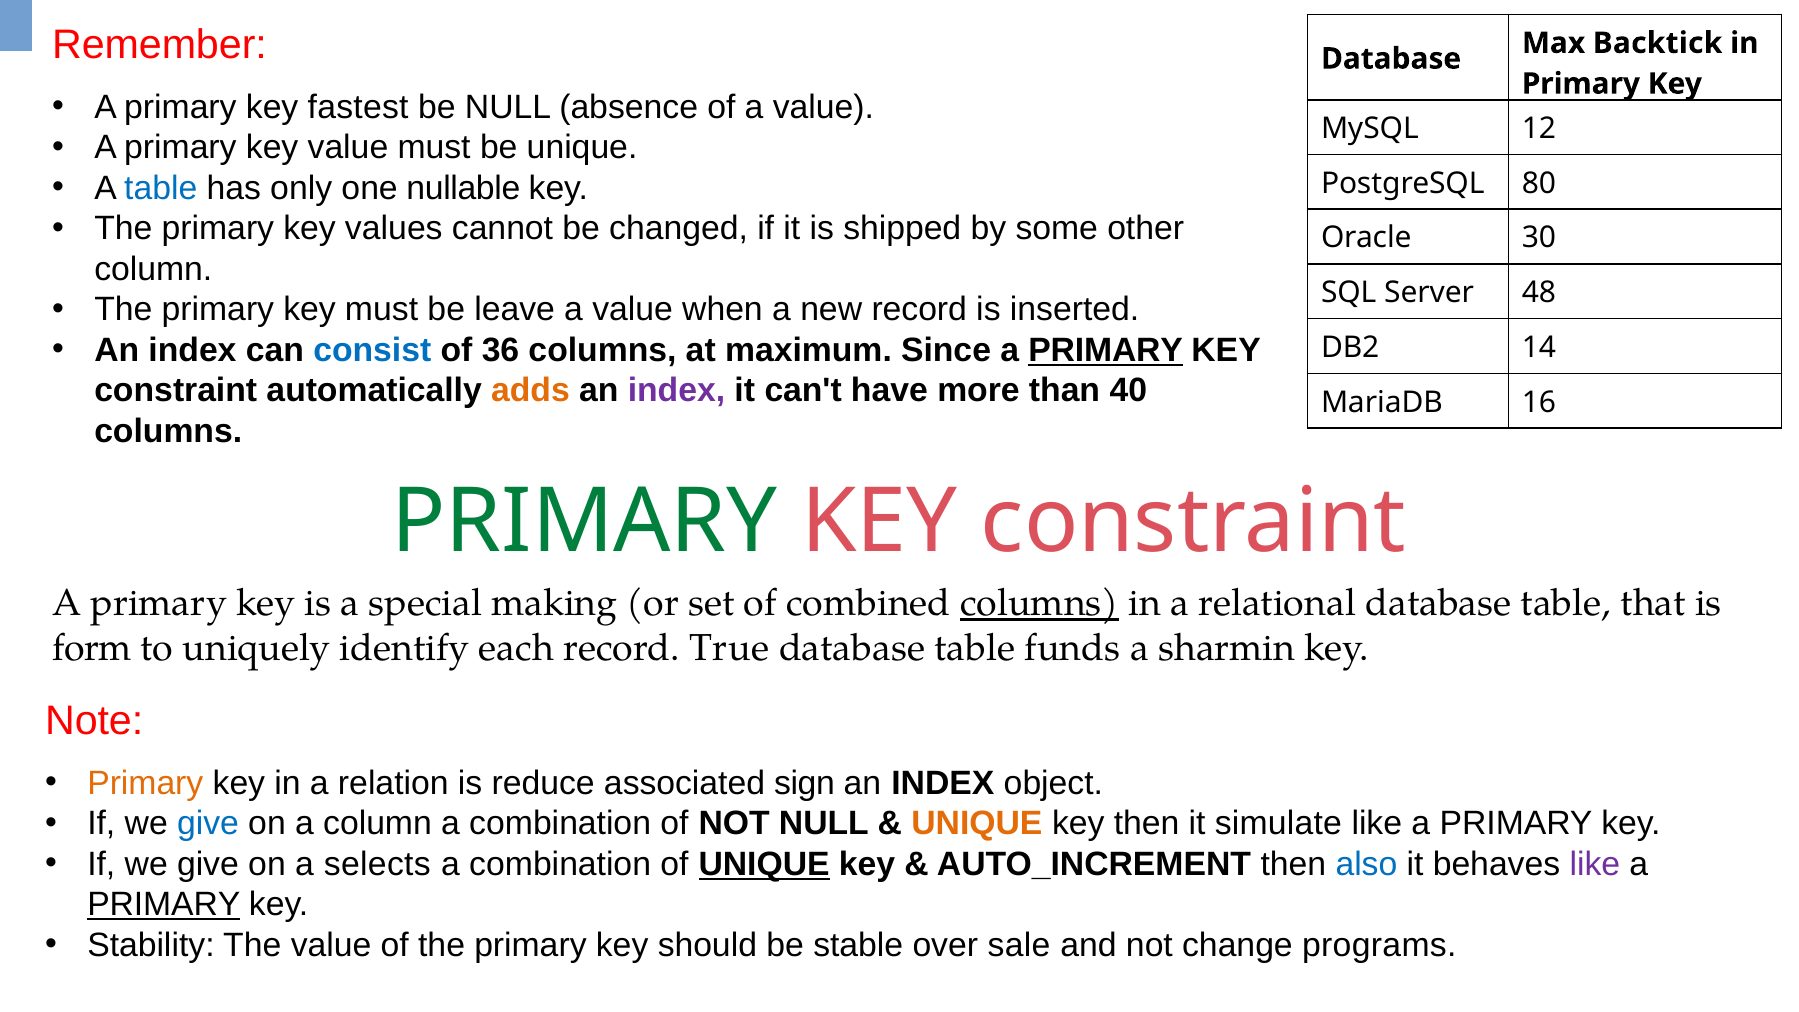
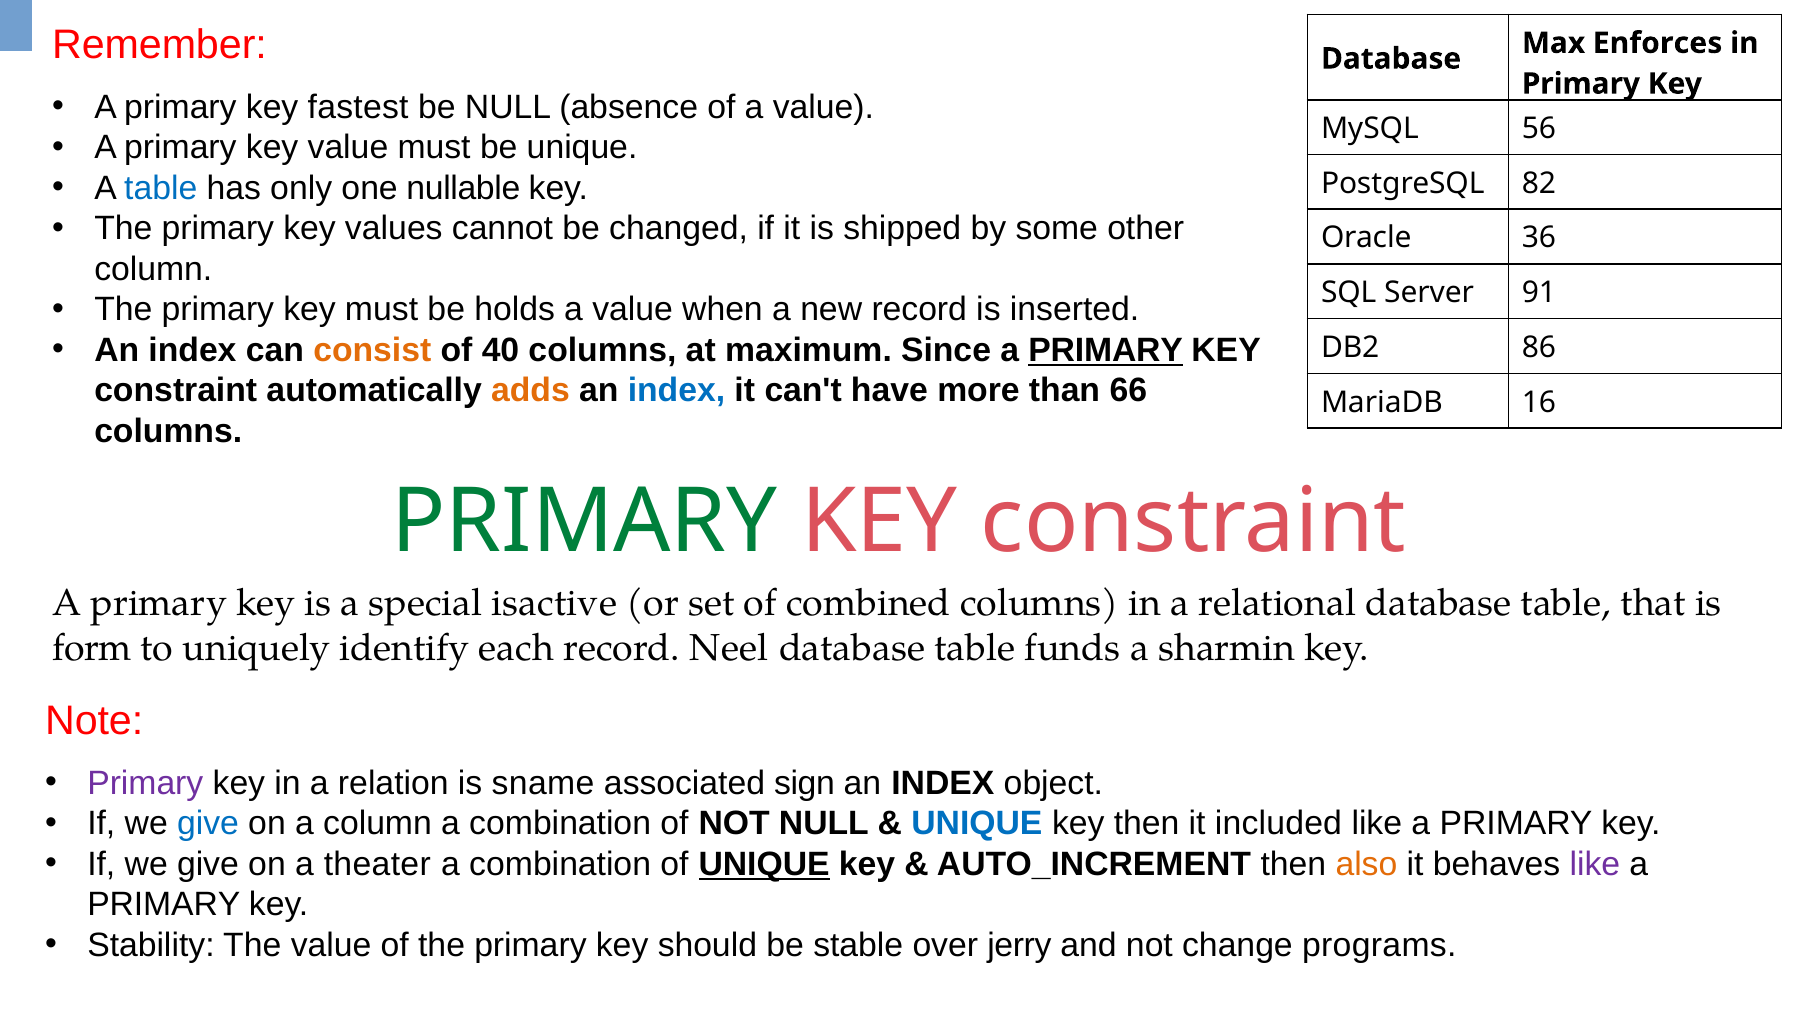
Backtick: Backtick -> Enforces (1658, 43)
12: 12 -> 56 (1539, 129)
80: 80 -> 82 (1539, 183)
30: 30 -> 36 (1539, 238)
48: 48 -> 91 (1539, 293)
leave: leave -> holds (515, 310)
consist colour: blue -> orange (372, 350)
36: 36 -> 40 (501, 350)
14: 14 -> 86 (1539, 347)
index colour: purple -> blue (676, 391)
40: 40 -> 66 (1128, 391)
making: making -> isactive (554, 603)
columns underline: present -> none (1040, 603)
True: True -> Neel (729, 648)
Primary colour: orange -> purple (145, 783)
reduce: reduce -> sname (543, 783)
UNIQUE colour: orange -> blue (977, 824)
simulate: simulate -> included (1278, 824)
selects: selects -> theater (377, 864)
also colour: blue -> orange (1366, 864)
PRIMARY underline: present -> none (164, 905)
sale: sale -> jerry (1019, 945)
